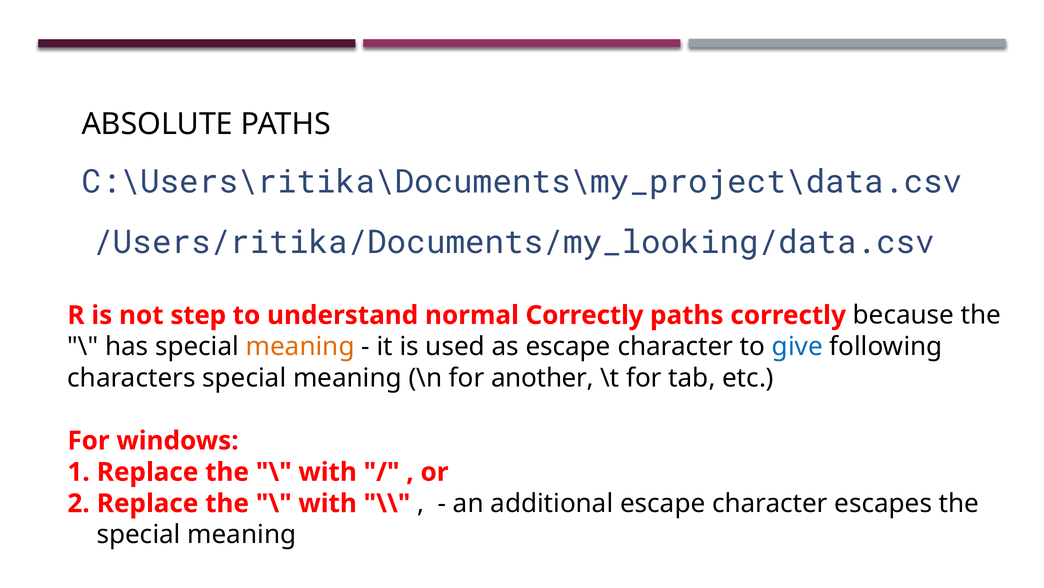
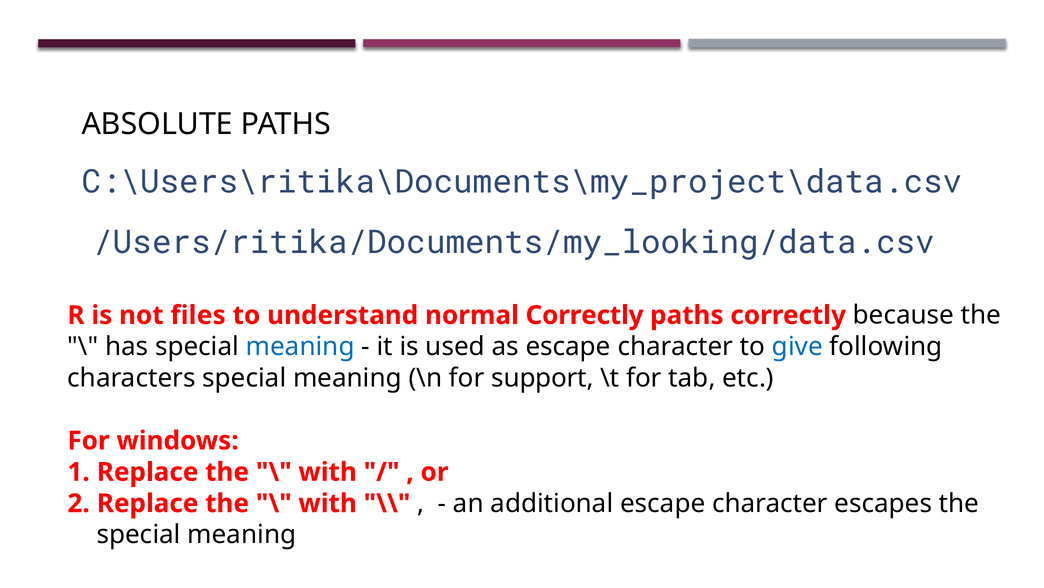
step: step -> files (198, 315)
meaning colour: orange -> blue (300, 346)
another: another -> support (542, 378)
